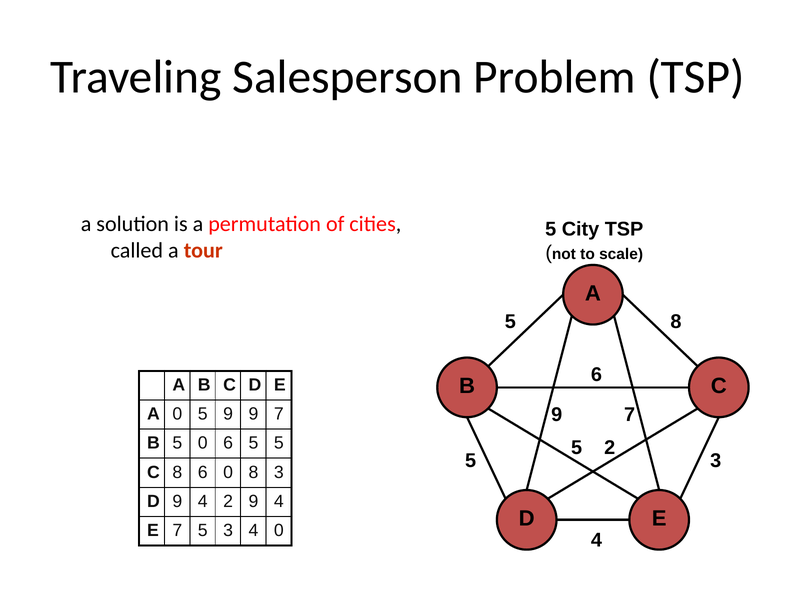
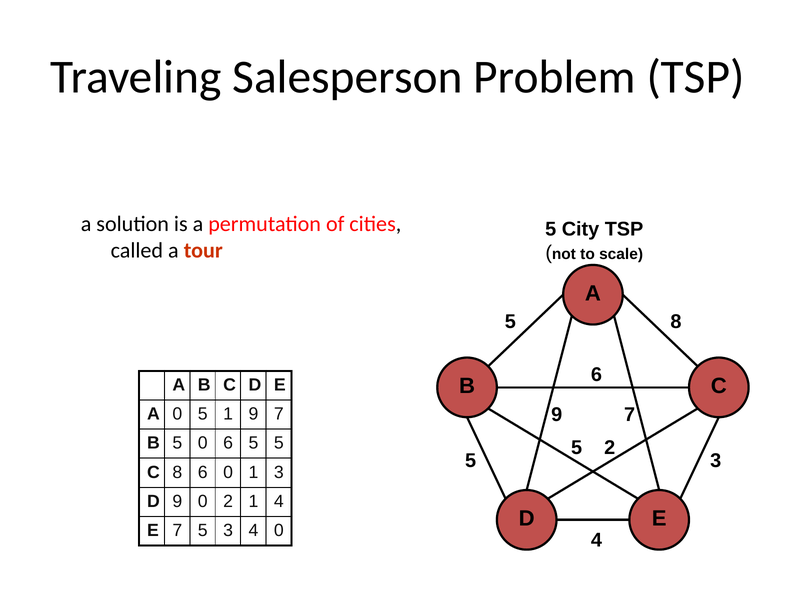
0 5 9: 9 -> 1 (228, 414)
0 8: 8 -> 1 (254, 472)
D 9 4: 4 -> 0 (203, 502)
2 9: 9 -> 1 (254, 502)
